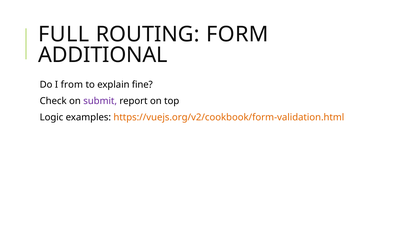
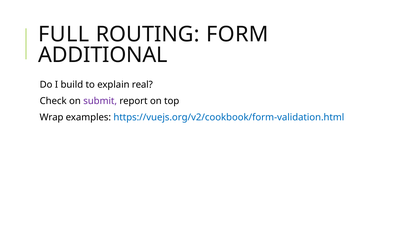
from: from -> build (72, 85)
fine: fine -> real (142, 85)
Logic: Logic -> Wrap (52, 118)
https://vuejs.org/v2/cookbook/form-validation.html colour: orange -> blue (229, 118)
